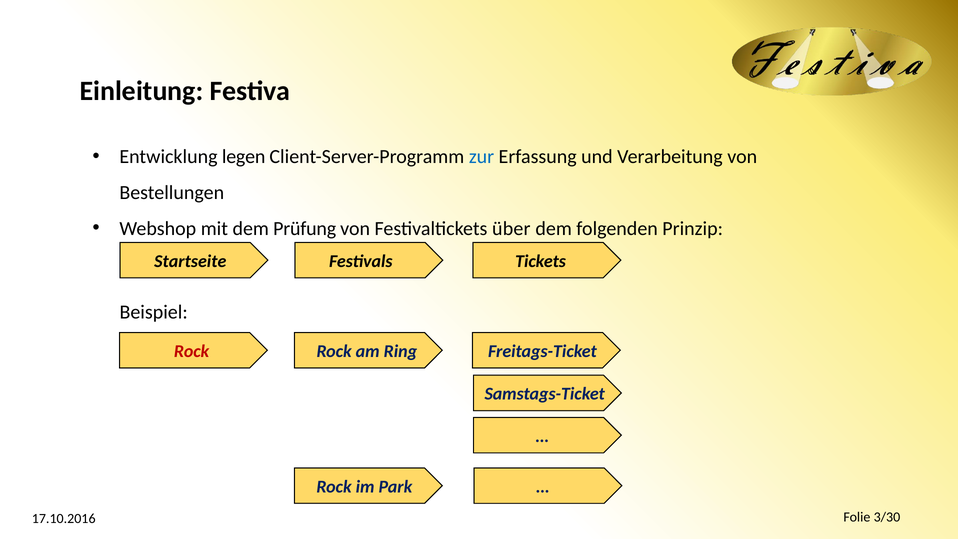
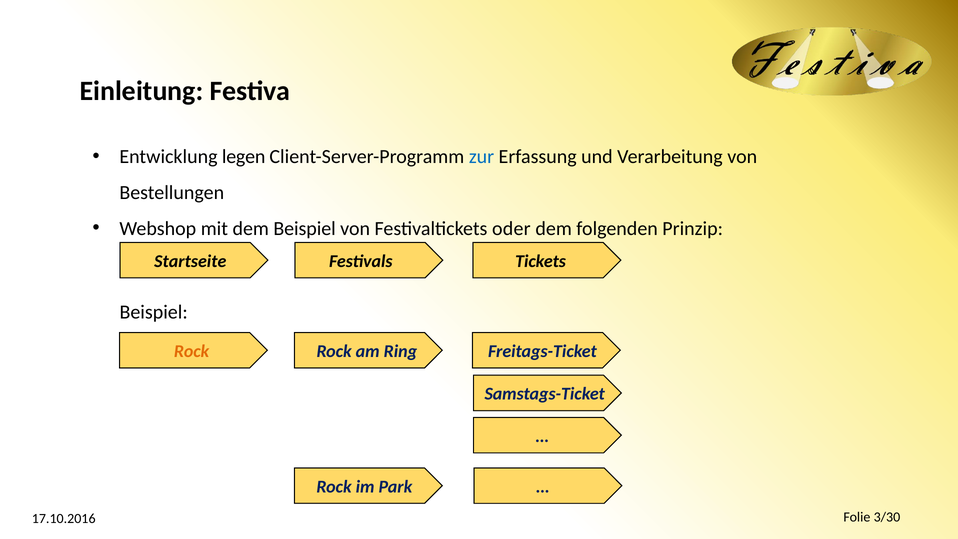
dem Prüfung: Prüfung -> Beispiel (305, 228)
über: über -> oder (511, 228)
Rock colour: red -> orange (192, 351)
